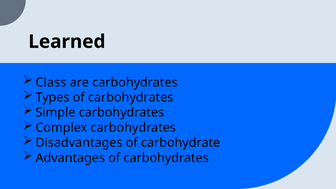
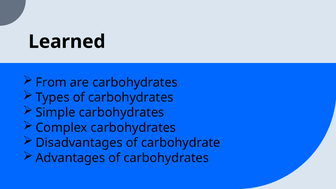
Class: Class -> From (51, 82)
